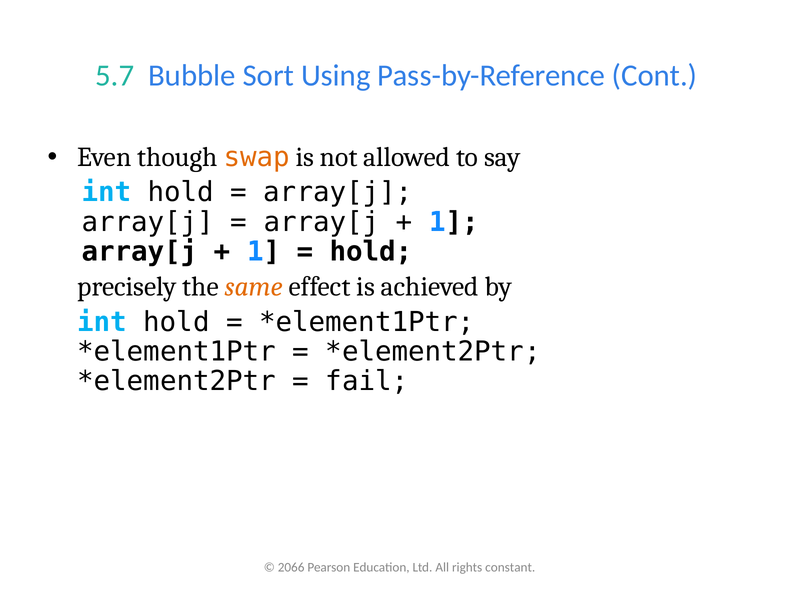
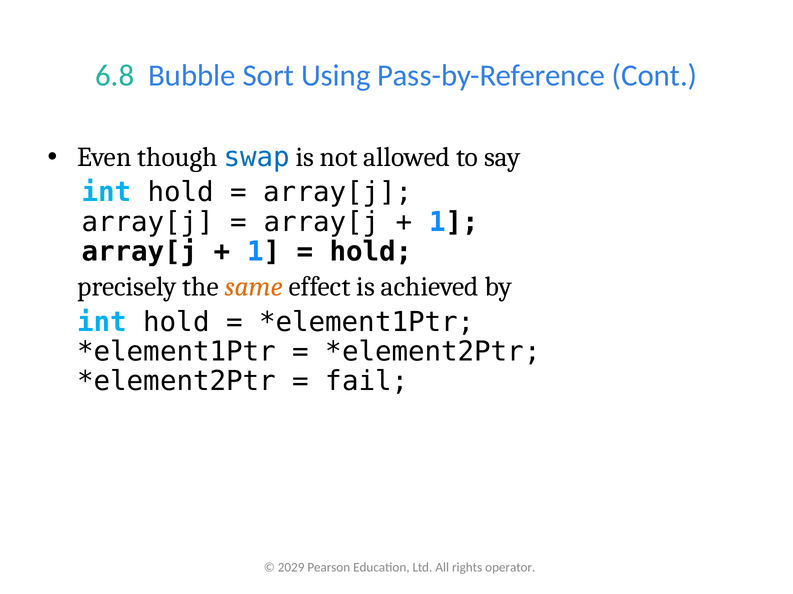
5.7: 5.7 -> 6.8 (115, 76)
swap colour: orange -> blue (257, 157)
2066: 2066 -> 2029 (291, 568)
constant: constant -> operator (510, 568)
